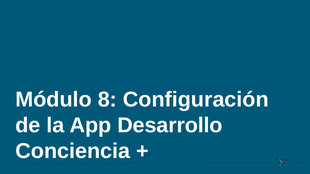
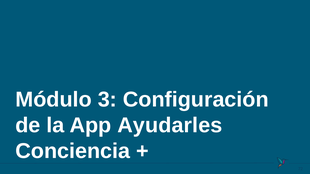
8: 8 -> 3 (107, 100)
Desarrollo: Desarrollo -> Ayudarles (170, 126)
